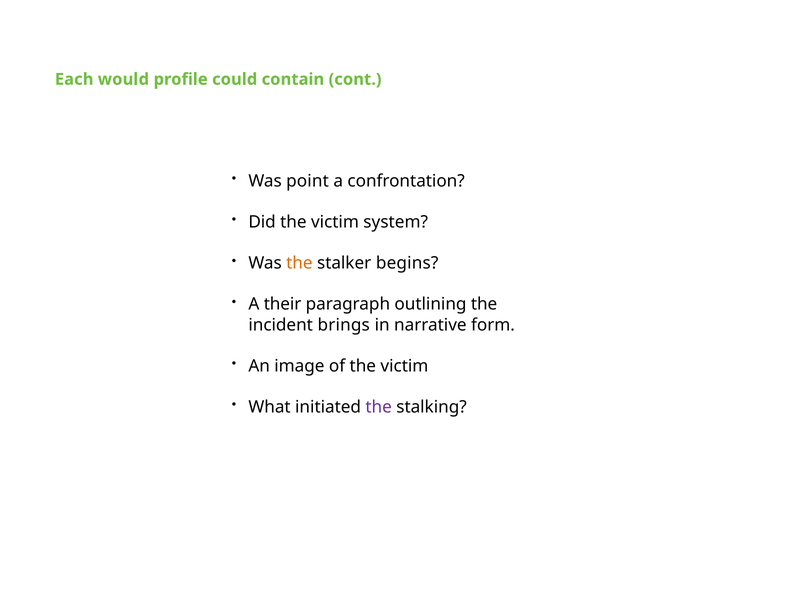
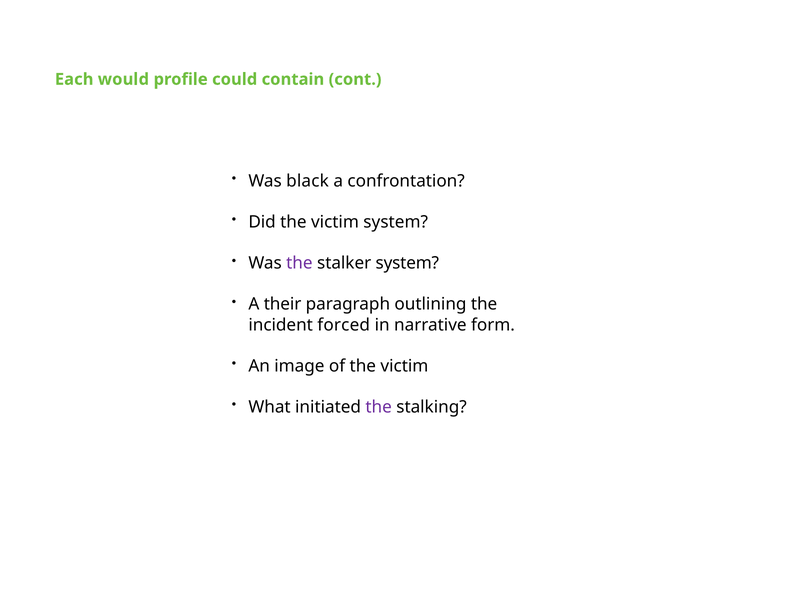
point: point -> black (307, 181)
the colour: orange -> purple (299, 263)
stalker begins: begins -> system (407, 263)
brings: brings -> forced (344, 325)
